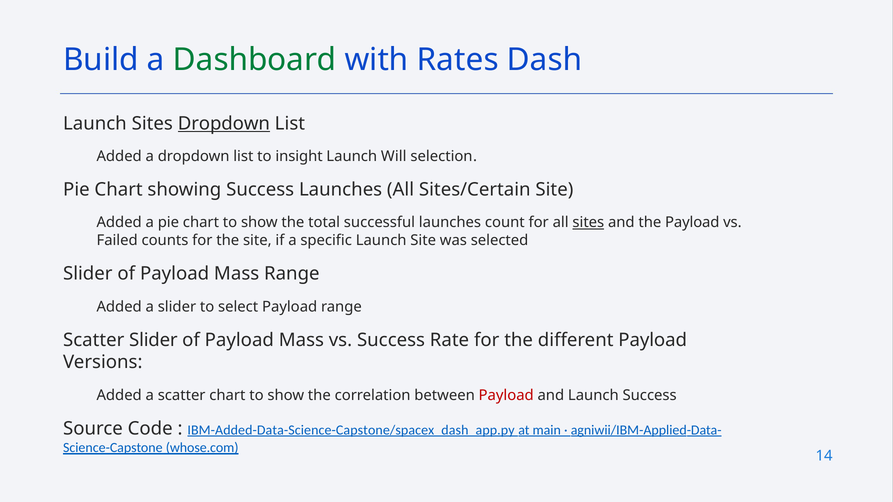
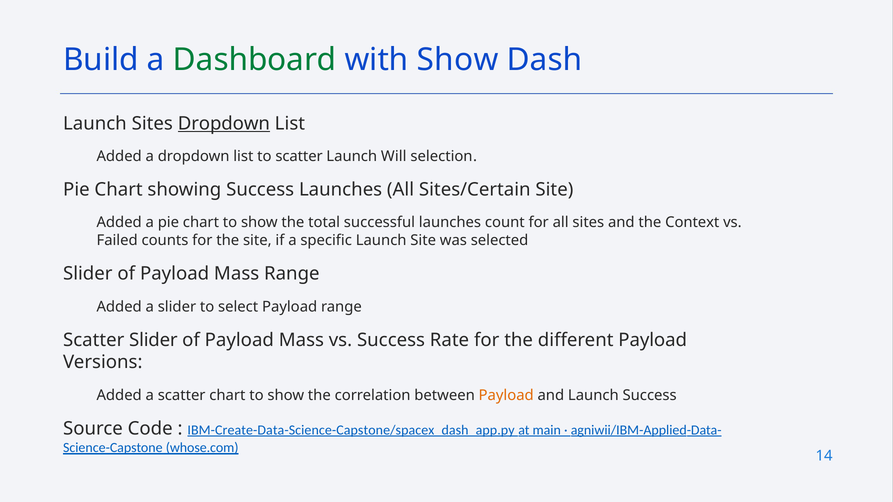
with Rates: Rates -> Show (458, 60)
to insight: insight -> scatter (299, 156)
sites underline: present -> none (588, 223)
the Payload: Payload -> Context (692, 223)
Payload colour: red -> orange (506, 395)
IBM-Added-Data-Science-Capstone/spacex_dash_app.py: IBM-Added-Data-Science-Capstone/spacex_dash_app.py -> IBM-Create-Data-Science-Capstone/spacex_dash_app.py (351, 430)
